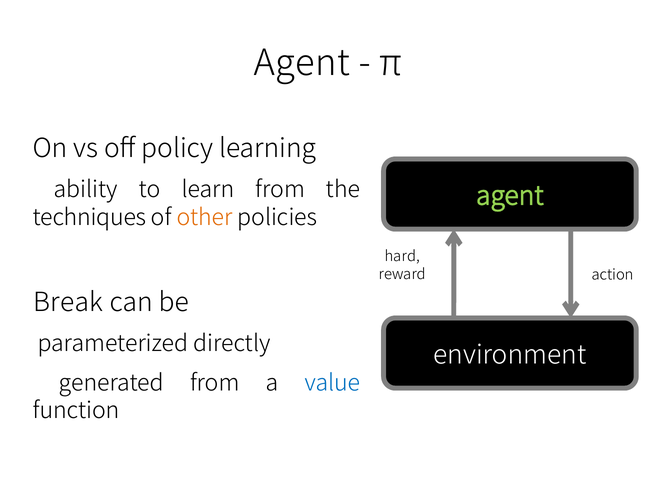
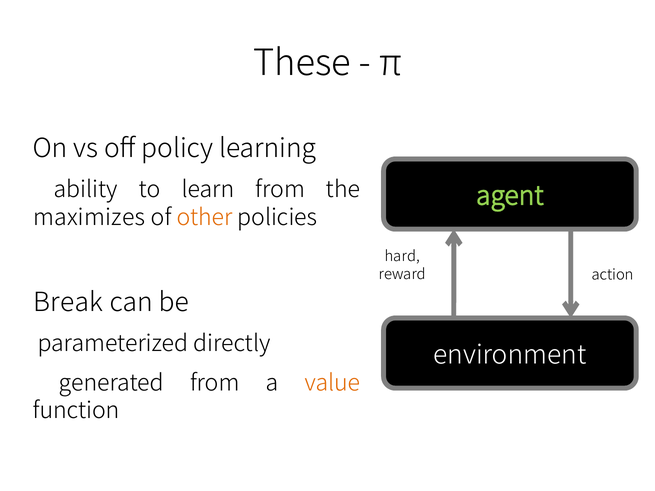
Agent: Agent -> These (302, 63)
techniques: techniques -> maximizes (89, 218)
value colour: blue -> orange (332, 383)
